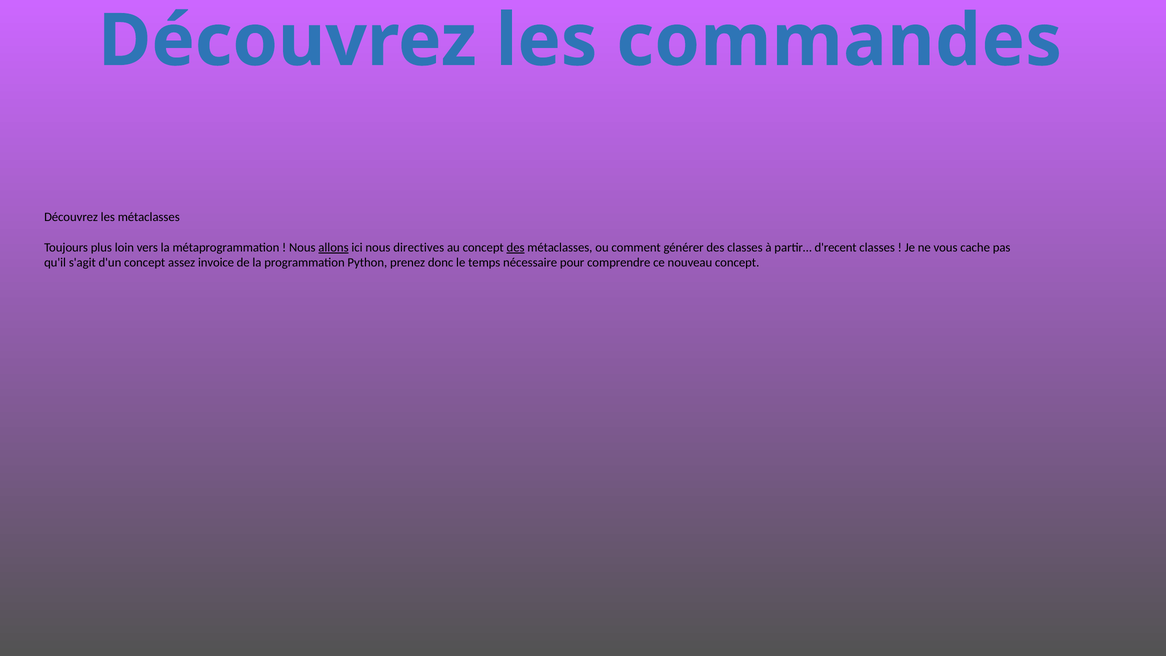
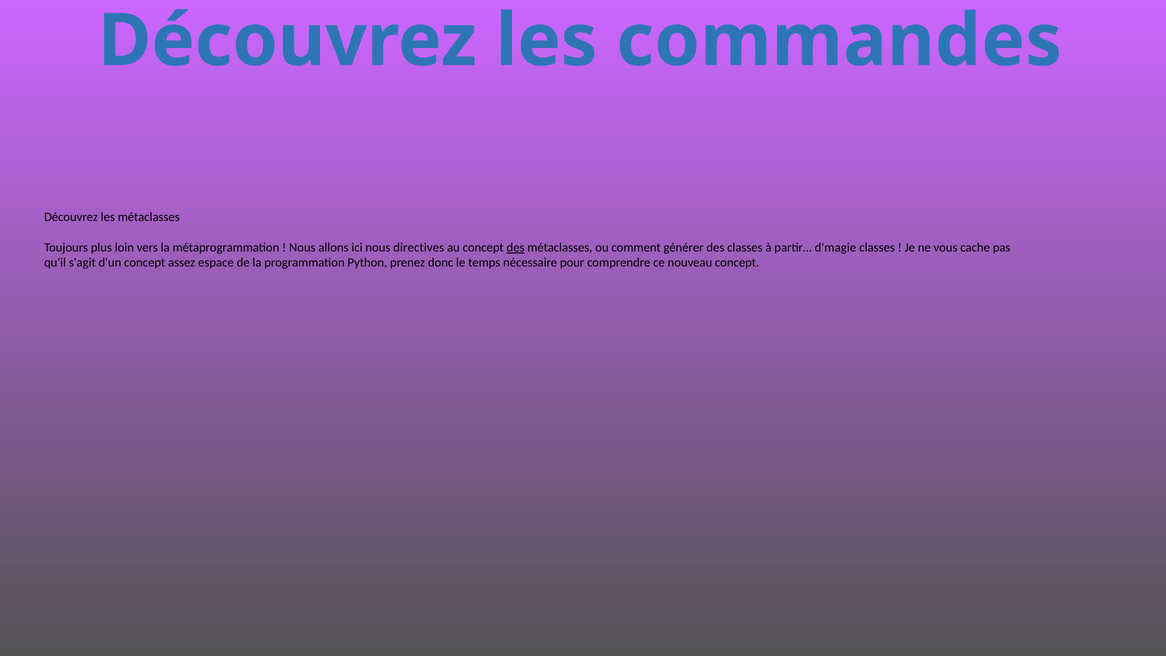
allons underline: present -> none (334, 247)
d'recent: d'recent -> d'magie (835, 247)
invoice: invoice -> espace (216, 263)
